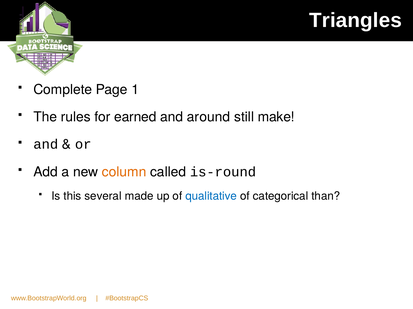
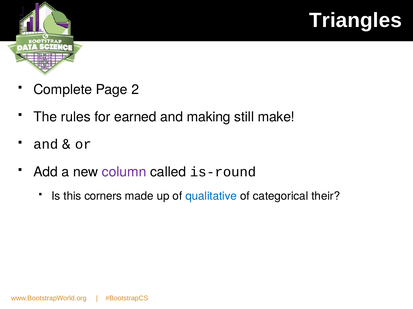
1: 1 -> 2 (135, 90)
around: around -> making (209, 117)
column colour: orange -> purple (124, 172)
several: several -> corners (103, 196)
than: than -> their (326, 196)
